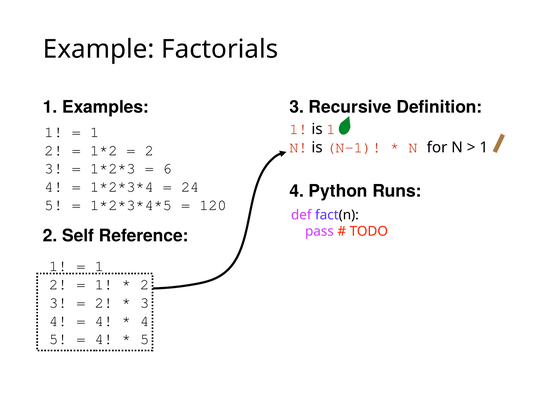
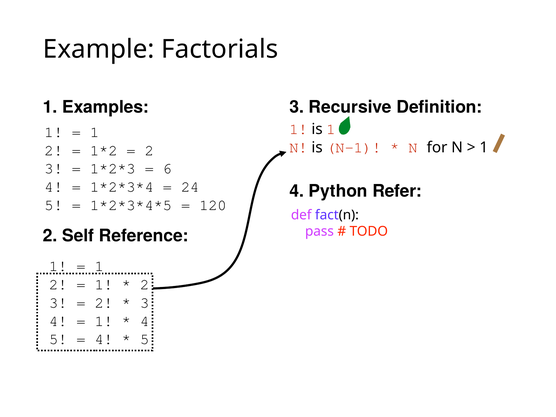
Runs: Runs -> Refer (397, 191)
4: 4 -> 1 (104, 321)
